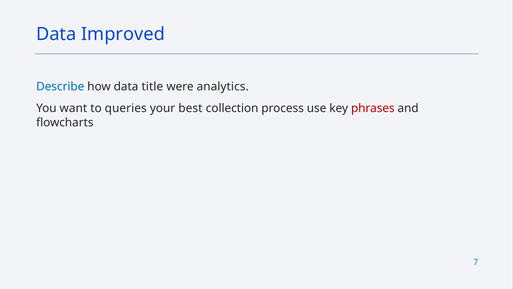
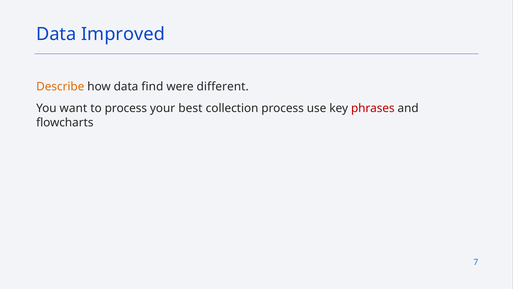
Describe colour: blue -> orange (60, 87)
title: title -> find (152, 87)
analytics: analytics -> different (223, 87)
to queries: queries -> process (126, 108)
